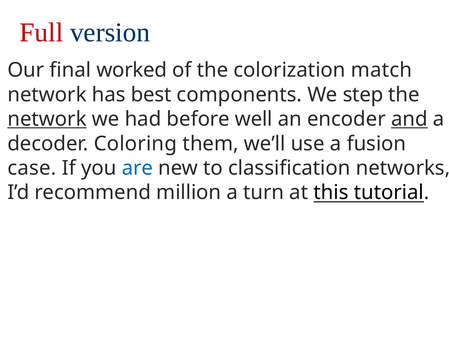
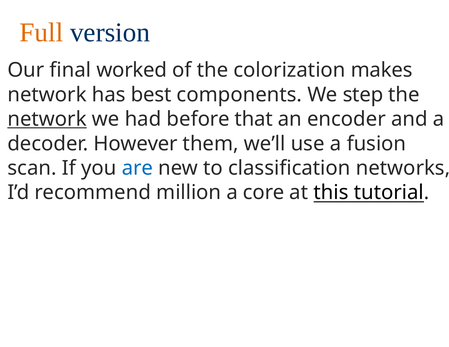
Full colour: red -> orange (41, 33)
match: match -> makes (382, 70)
well: well -> that (254, 119)
and underline: present -> none (409, 119)
Coloring: Coloring -> However (136, 144)
case: case -> scan (32, 168)
turn: turn -> core (264, 193)
